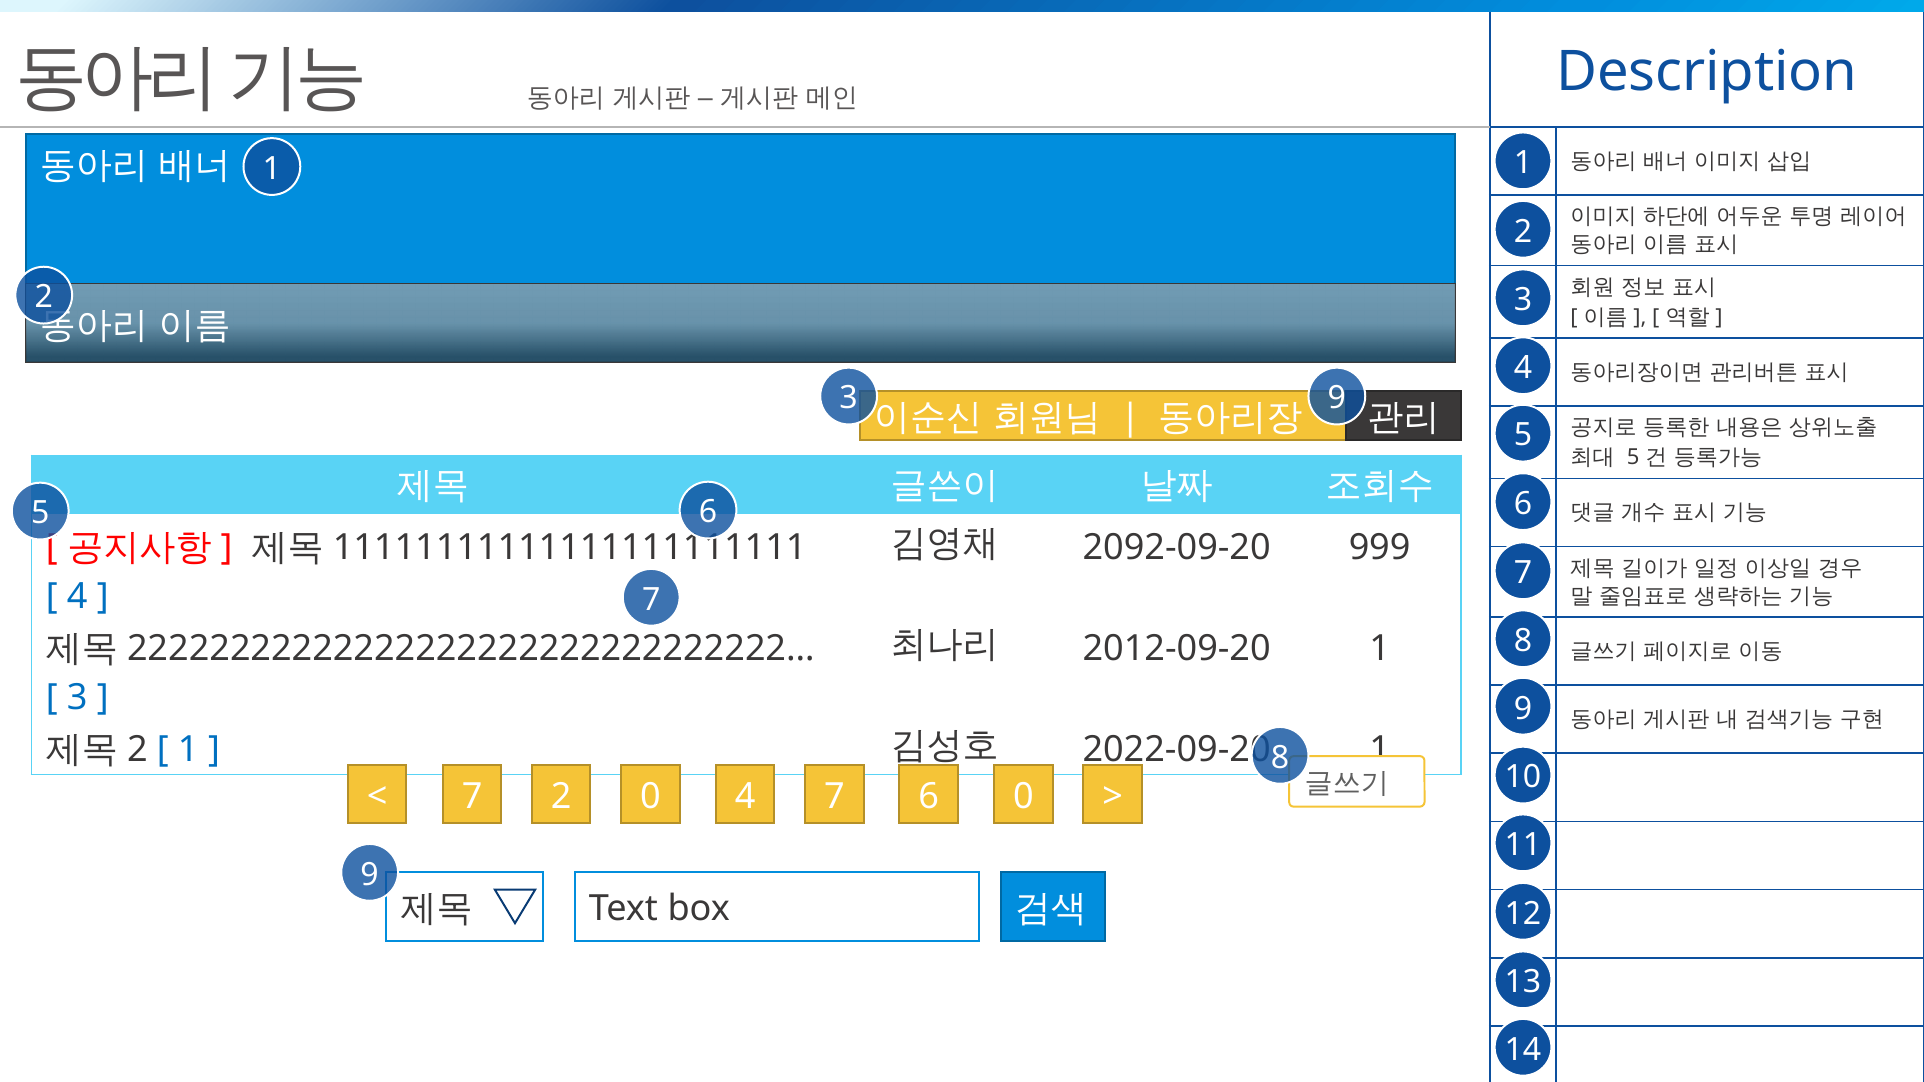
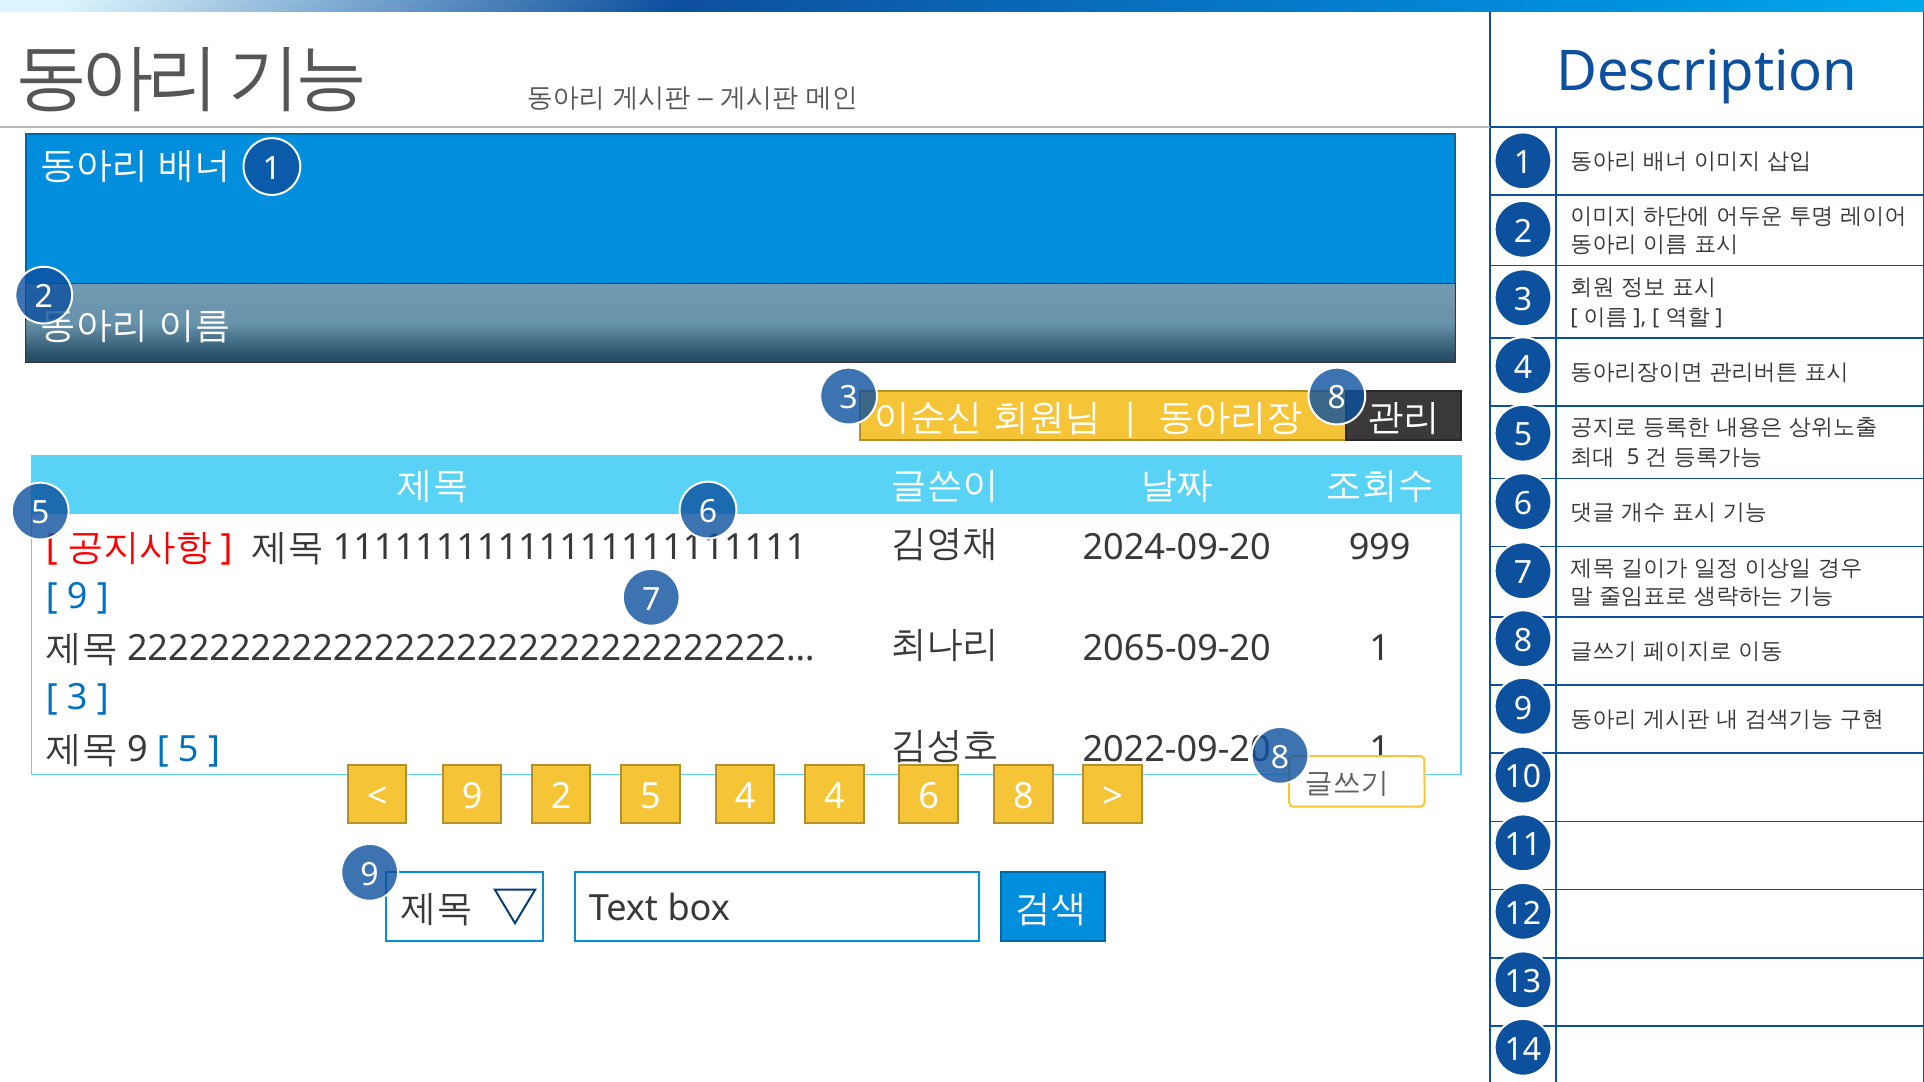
3 9: 9 -> 8 (1337, 398)
2092-09-20: 2092-09-20 -> 2024-09-20 (1177, 548)
4: 4 -> 9 (77, 597)
2012-09-20: 2012-09-20 -> 2065-09-20 (1177, 649)
2: 2 -> 9 (137, 750)
1: 1 -> 5 (188, 750)
7: 7 -> 9 (472, 797)
2 0: 0 -> 5 (650, 797)
4 7: 7 -> 4 (834, 797)
6 0: 0 -> 8 (1023, 797)
